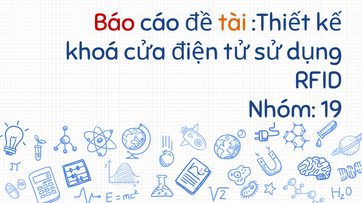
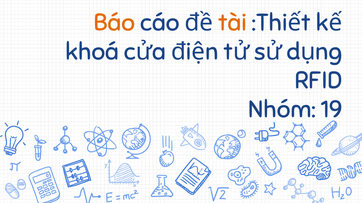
Báo colour: red -> orange (114, 23)
